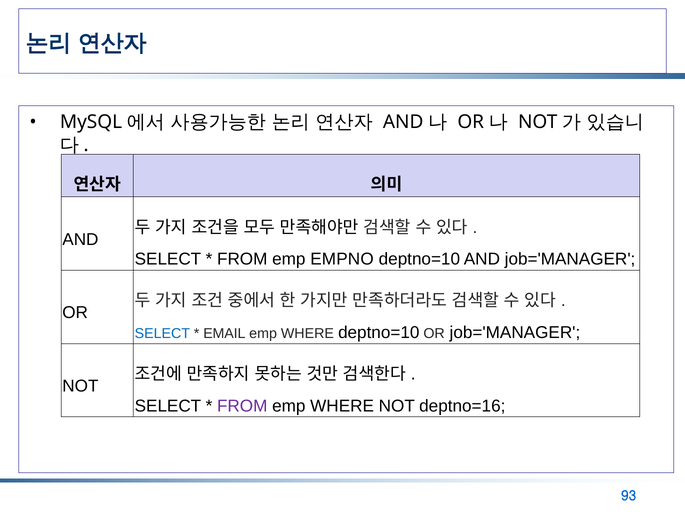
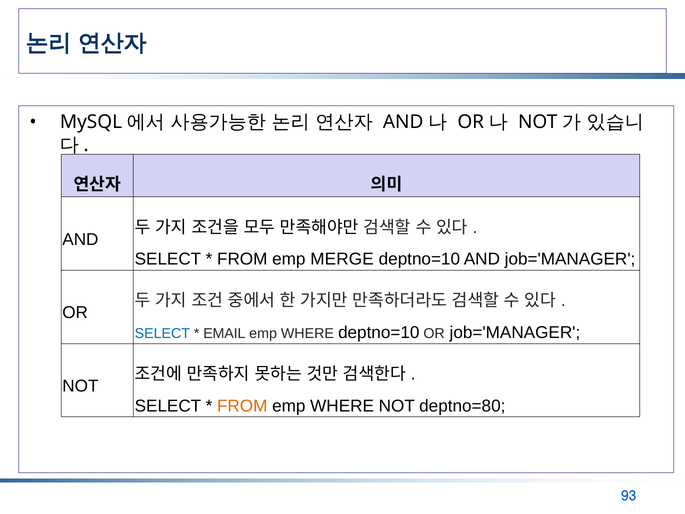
EMPNO: EMPNO -> MERGE (342, 259)
FROM colour: purple -> orange (242, 406)
deptno=16: deptno=16 -> deptno=80 (462, 406)
